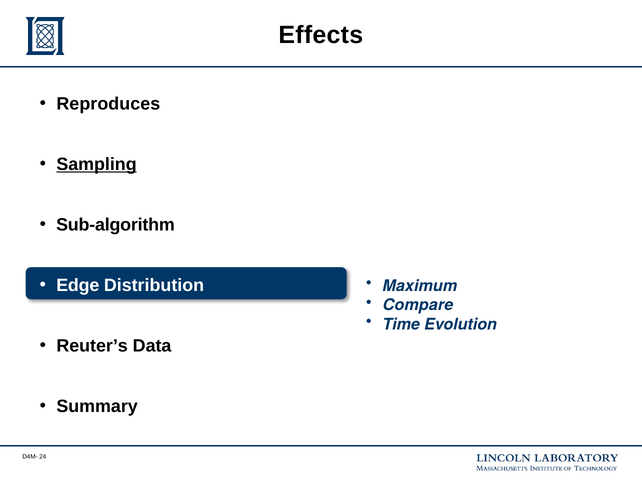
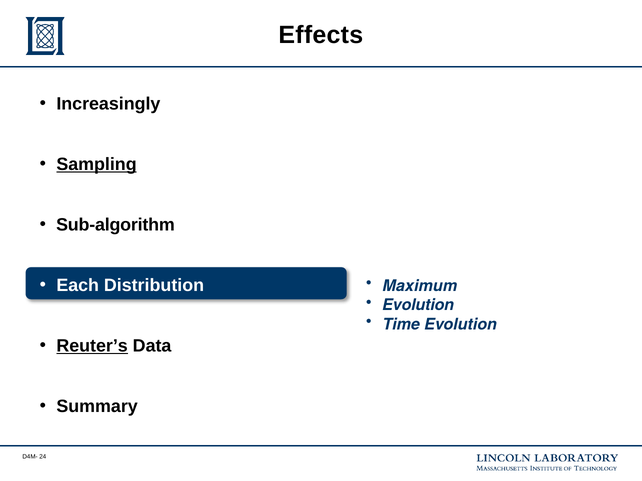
Reproduces: Reproduces -> Increasingly (108, 104)
Edge: Edge -> Each (78, 286)
Compare: Compare -> Evolution (418, 305)
Reuter’s underline: none -> present (92, 346)
